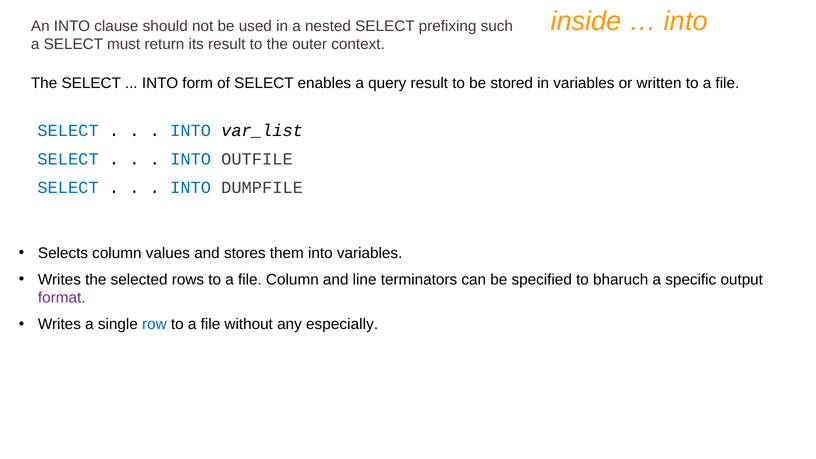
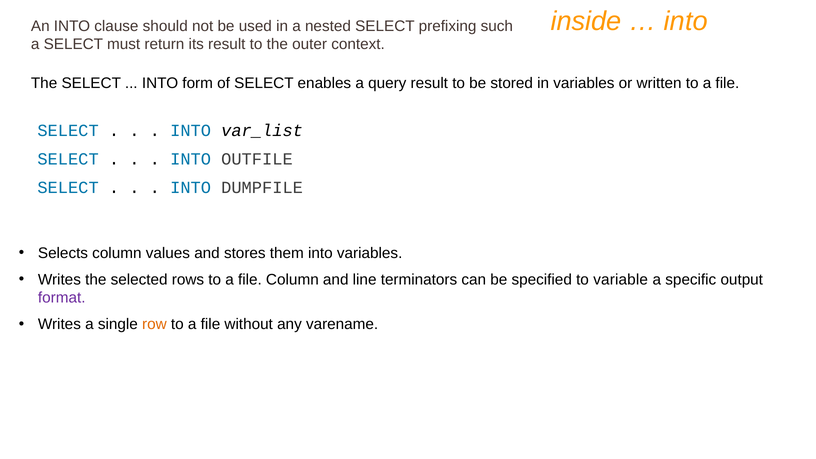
bharuch: bharuch -> variable (621, 280)
row colour: blue -> orange (154, 324)
especially: especially -> varename (342, 324)
